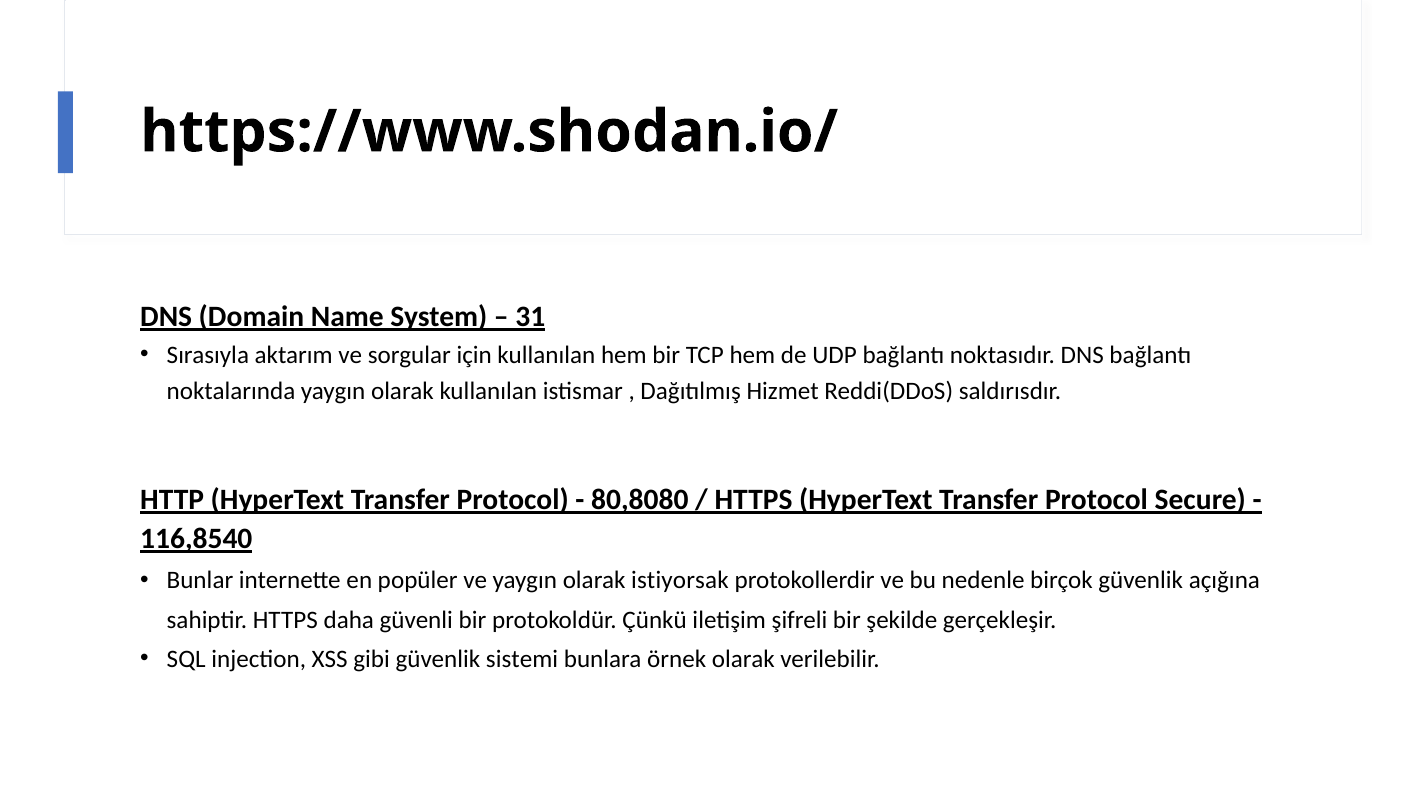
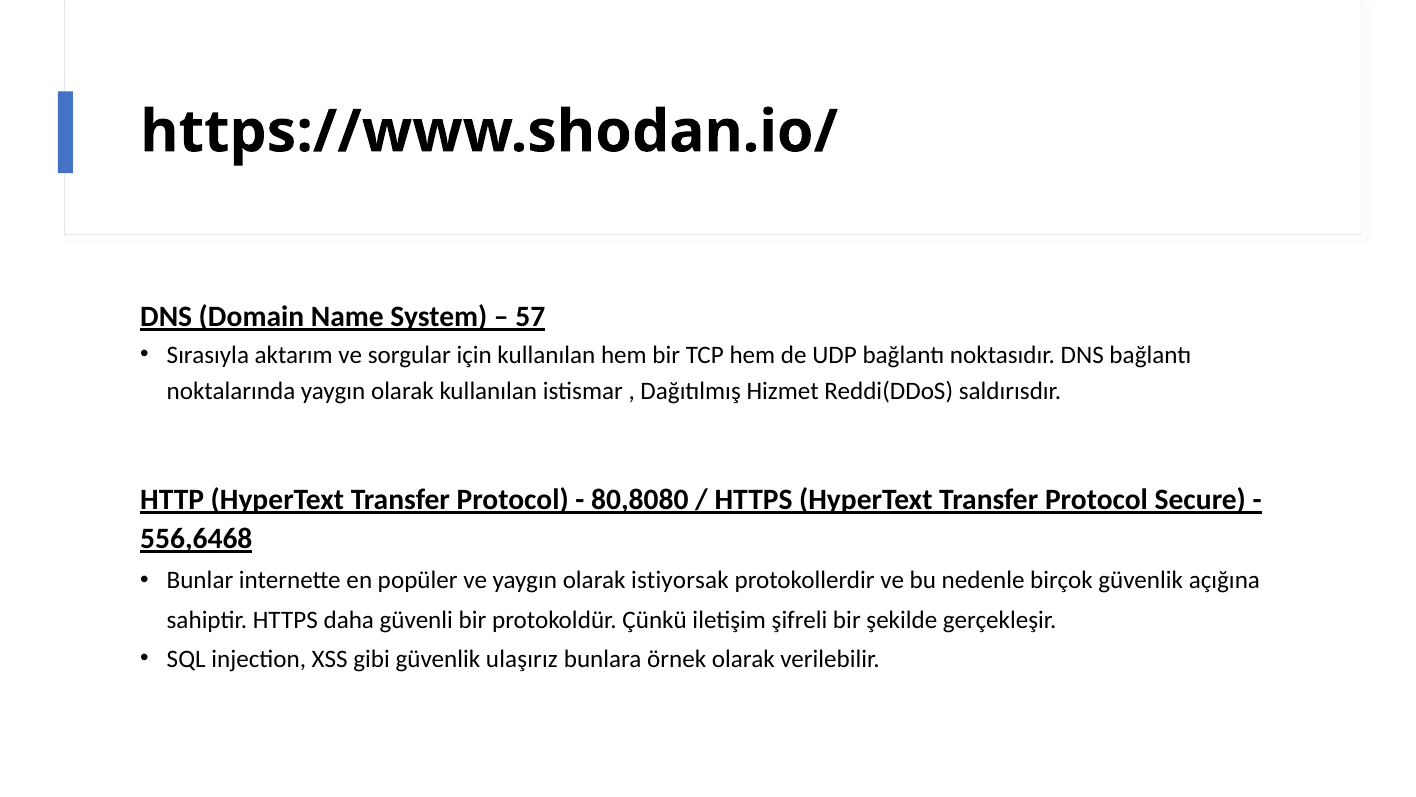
31: 31 -> 57 (530, 316)
116,8540: 116,8540 -> 556,6468 (196, 539)
sistemi: sistemi -> ulaşırız (522, 658)
